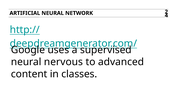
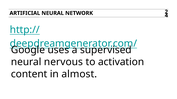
advanced: advanced -> activation (121, 62)
classes: classes -> almost (79, 74)
